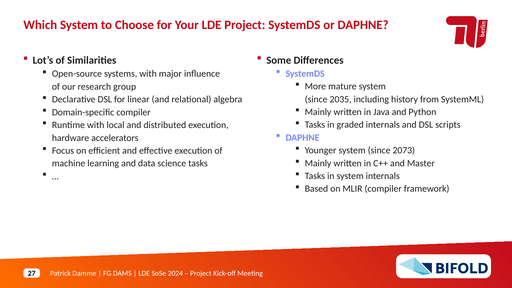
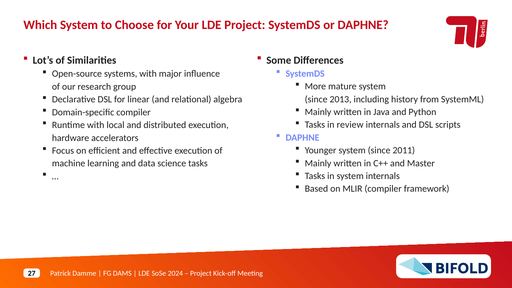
2035: 2035 -> 2013 (341, 99)
graded: graded -> review (350, 125)
2073: 2073 -> 2011 (404, 150)
